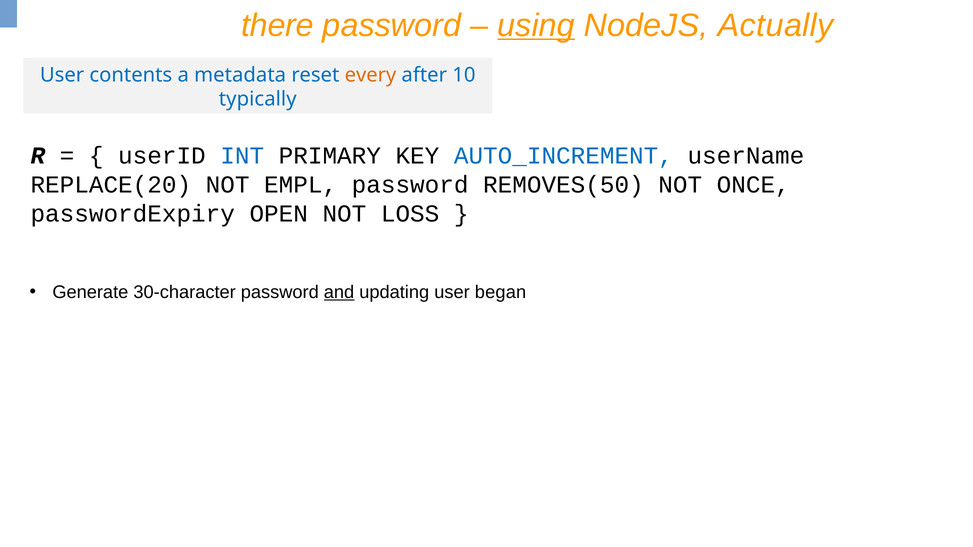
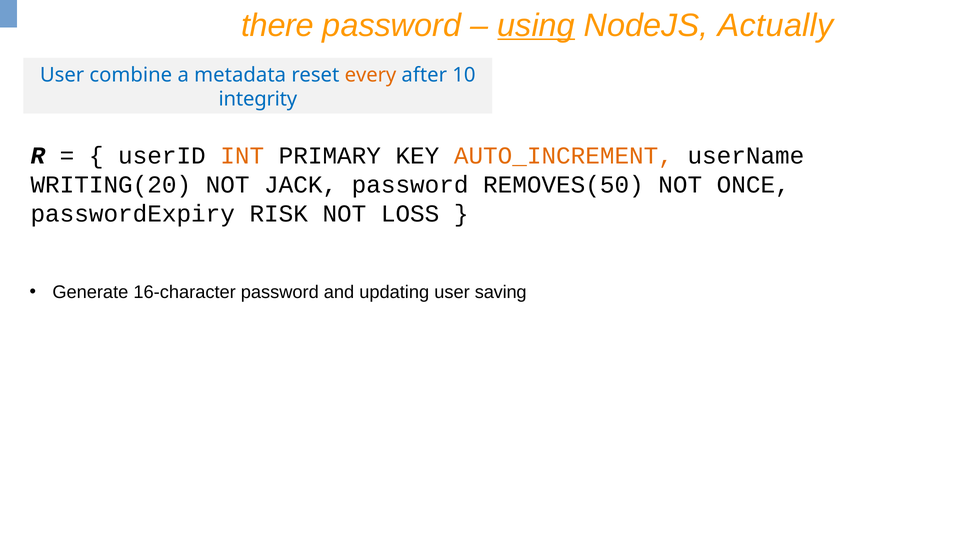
contents: contents -> combine (131, 75)
typically: typically -> integrity (258, 99)
INT colour: blue -> orange (242, 156)
AUTO_INCREMENT colour: blue -> orange (563, 156)
REPLACE(20: REPLACE(20 -> WRITING(20 (111, 185)
EMPL: EMPL -> JACK (301, 185)
OPEN: OPEN -> RISK (279, 214)
30-character: 30-character -> 16-character (185, 292)
and underline: present -> none (339, 292)
began: began -> saving (501, 292)
